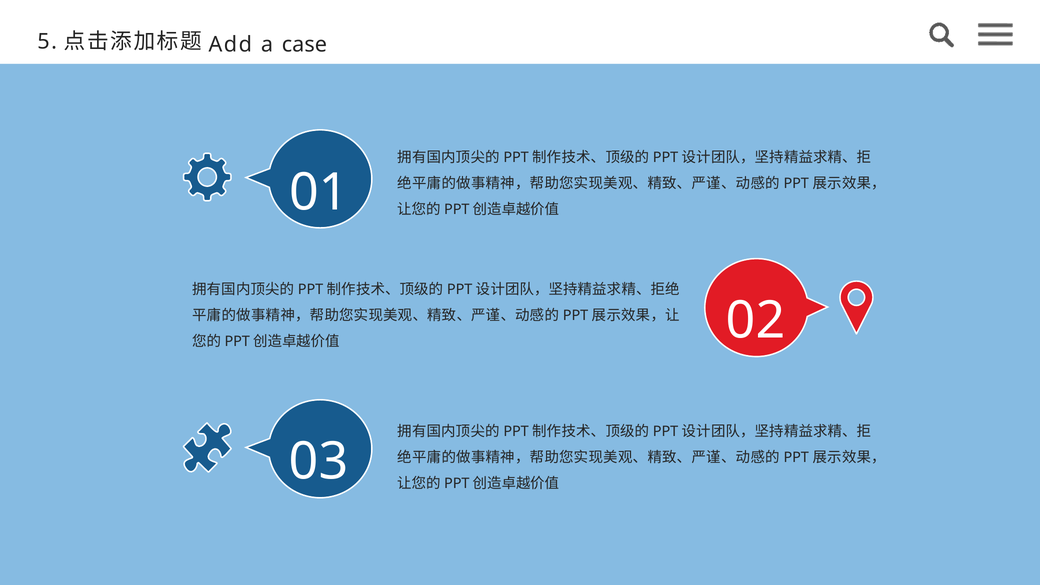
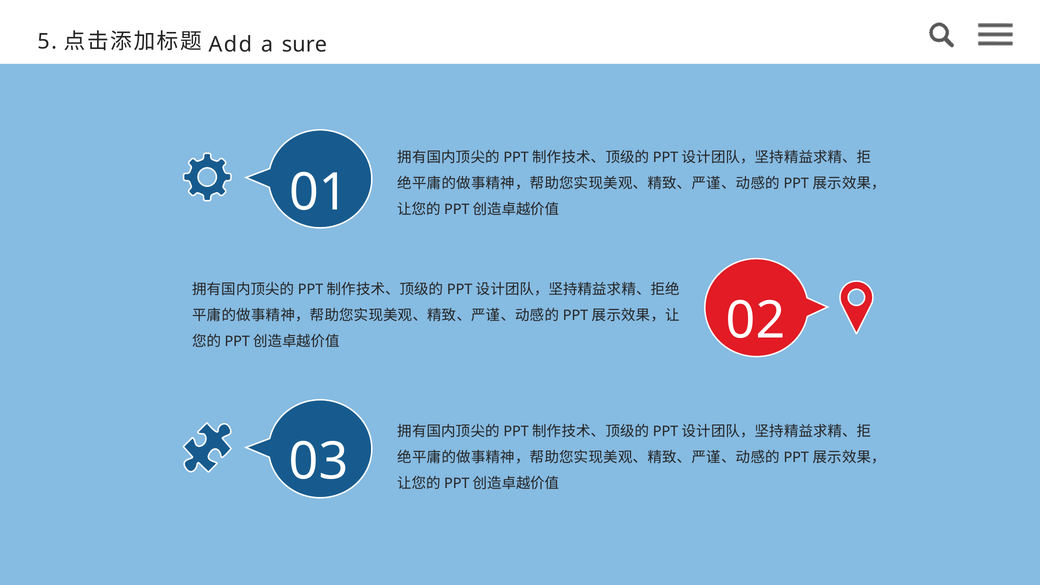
case: case -> sure (304, 45)
